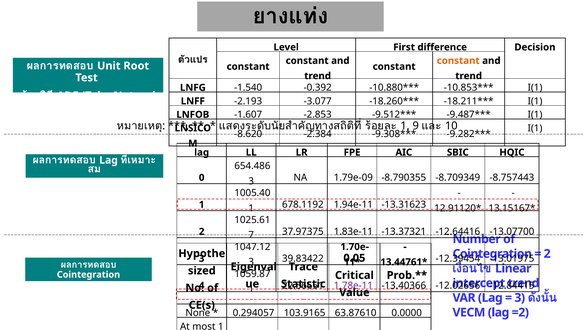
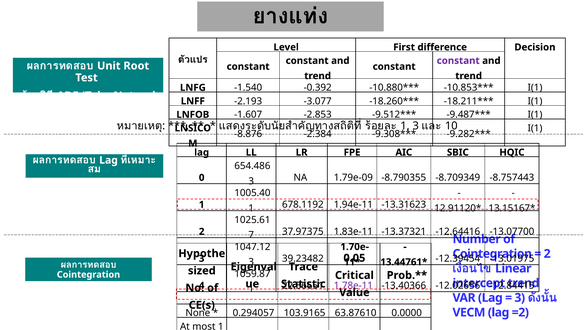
constant colour: orange -> purple (458, 61)
1 9: 9 -> 3 (416, 126)
-8.620: -8.620 -> -8.876 (248, 134)
39.83422: 39.83422 -> 39.23482 (303, 259)
